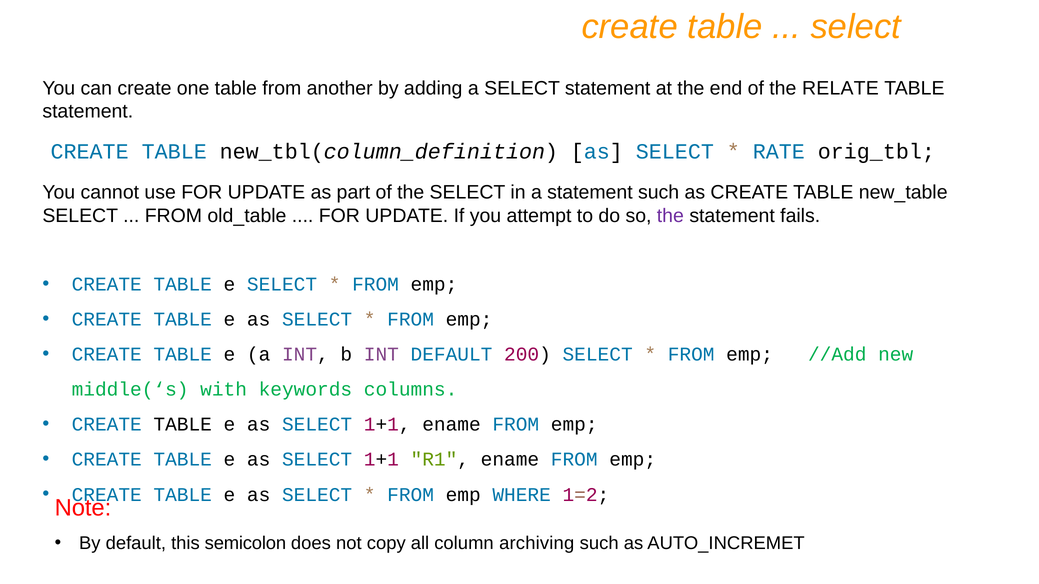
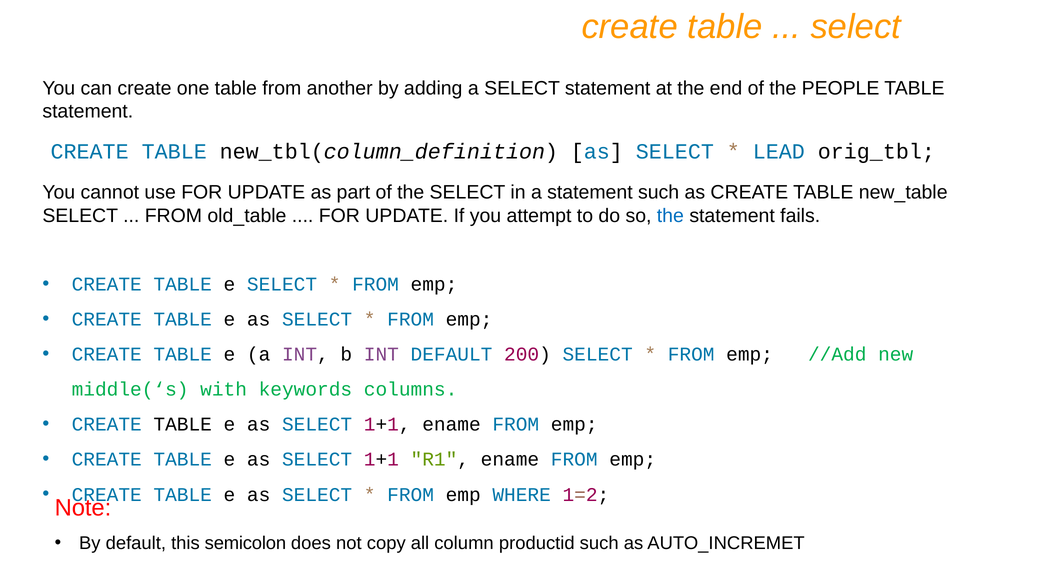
RELATE: RELATE -> PEOPLE (841, 88)
RATE: RATE -> LEAD (779, 152)
the colour: purple -> blue (670, 216)
archiving: archiving -> productid (537, 544)
